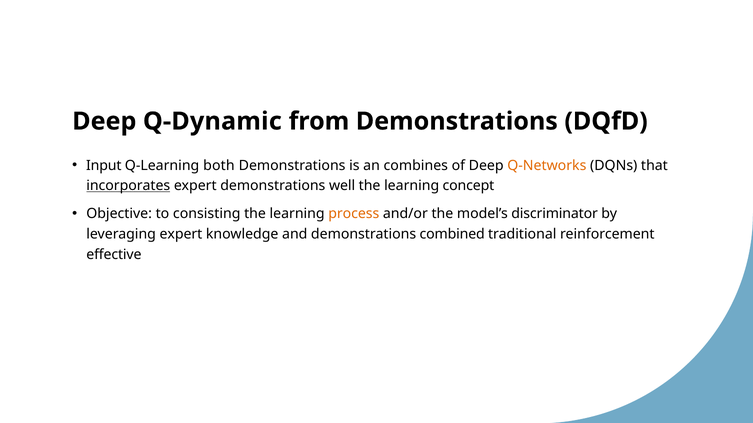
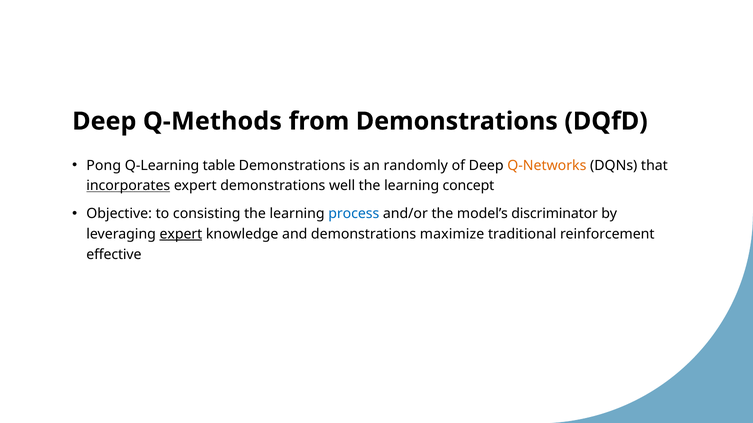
Q-Dynamic: Q-Dynamic -> Q-Methods (212, 121)
Input: Input -> Pong (104, 166)
both: both -> table (219, 166)
combines: combines -> randomly (416, 166)
process colour: orange -> blue (354, 214)
expert underline: none -> present (181, 234)
combined: combined -> maximize (452, 234)
